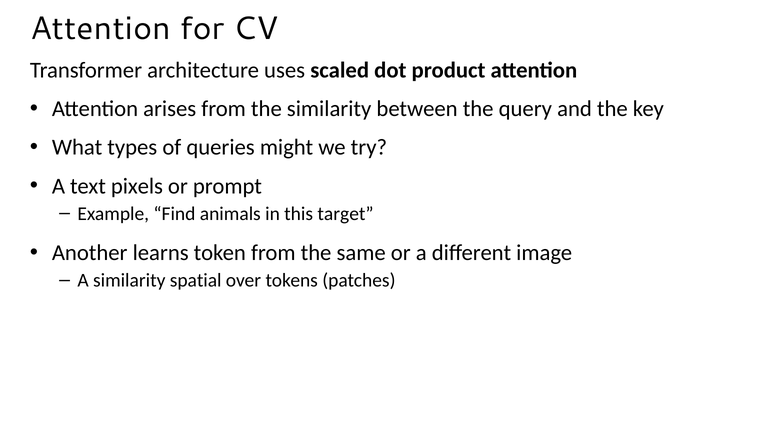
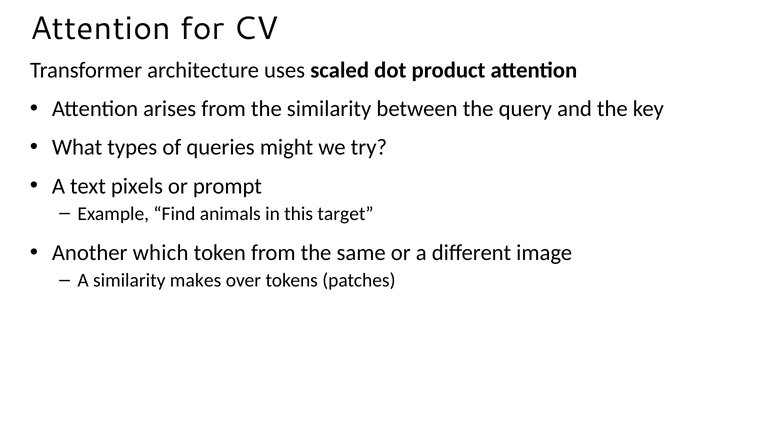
learns: learns -> which (161, 253)
spatial: spatial -> makes (196, 281)
